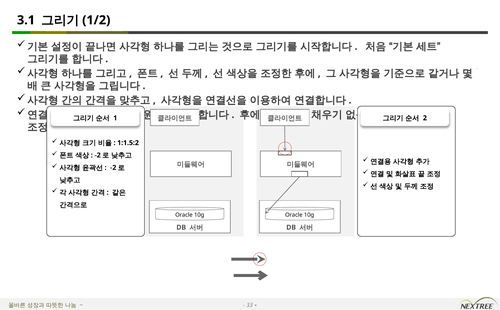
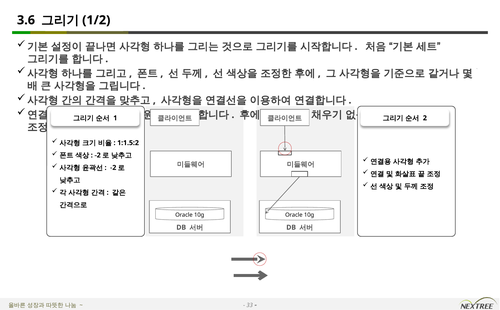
3.1: 3.1 -> 3.6 (26, 20)
